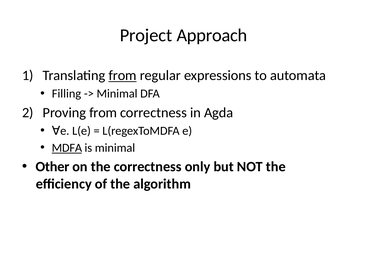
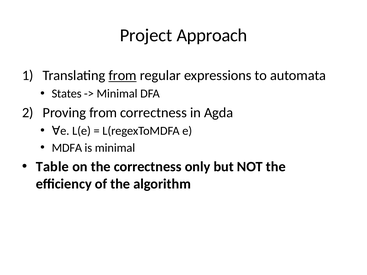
Filling: Filling -> States (67, 94)
MDFA underline: present -> none (67, 148)
Other: Other -> Table (52, 167)
